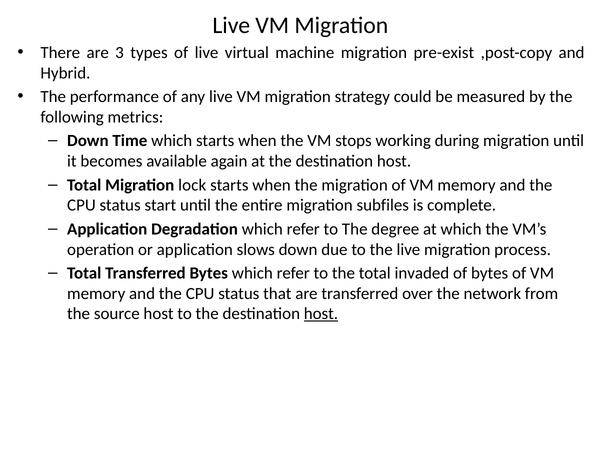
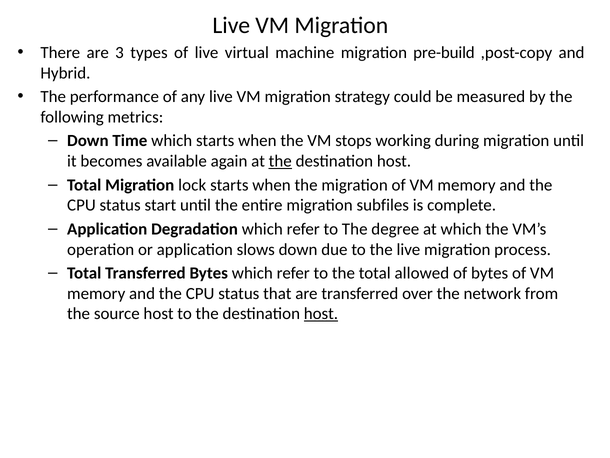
pre-exist: pre-exist -> pre-build (444, 53)
the underline: none -> present (280, 161)
invaded: invaded -> allowed (422, 273)
